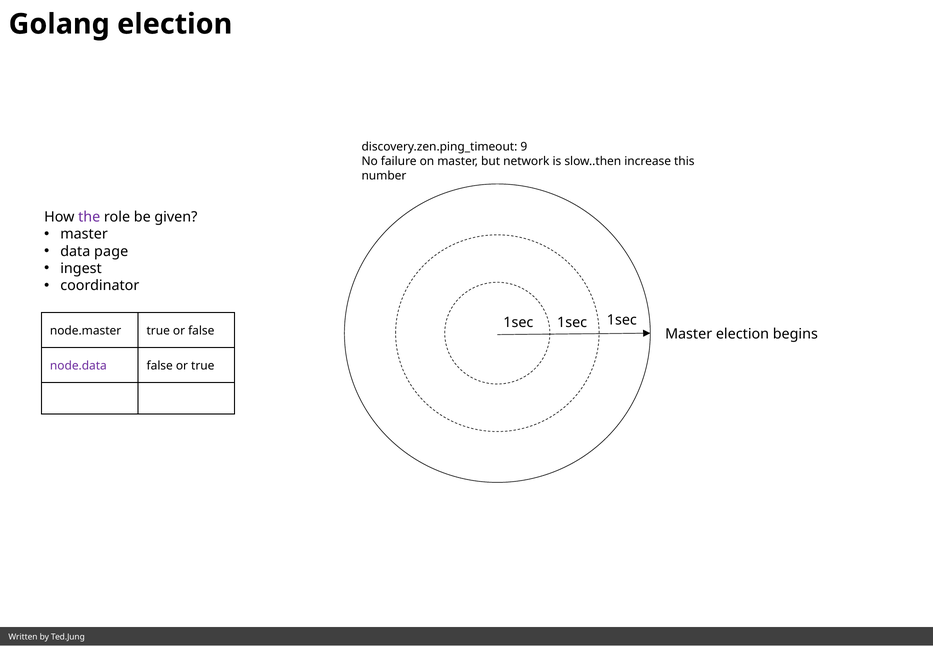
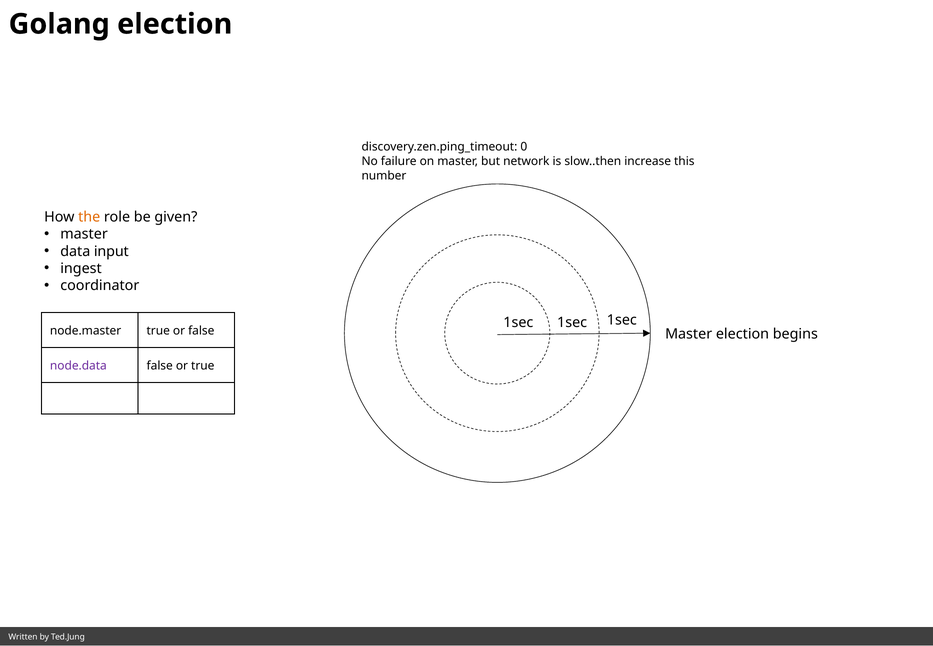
9: 9 -> 0 (524, 147)
the colour: purple -> orange (89, 217)
page: page -> input (111, 251)
